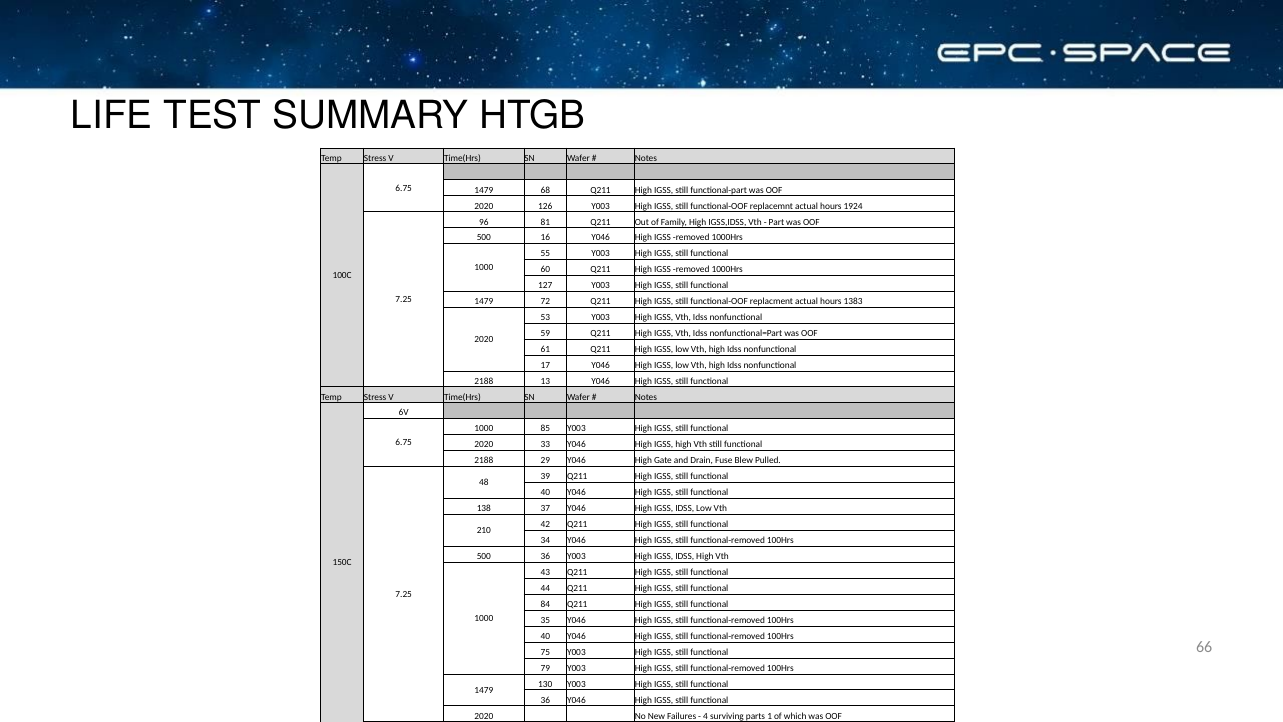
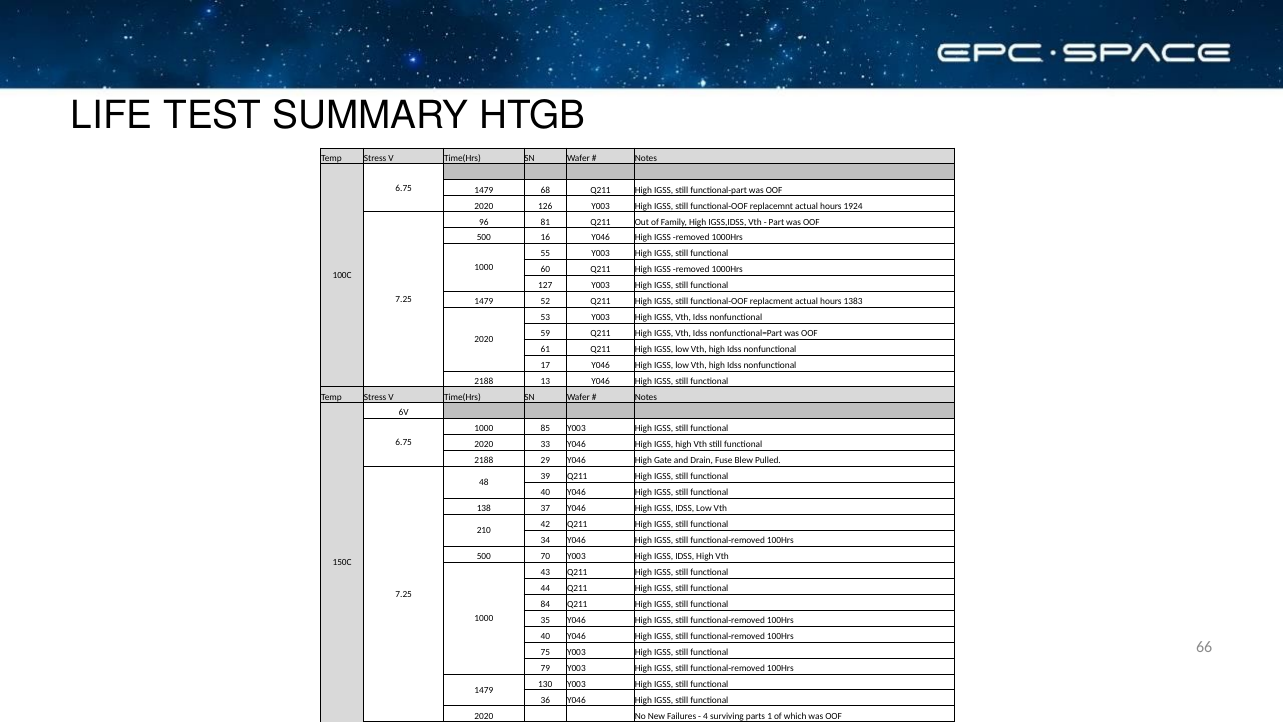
72: 72 -> 52 (545, 302)
500 36: 36 -> 70 (545, 556)
